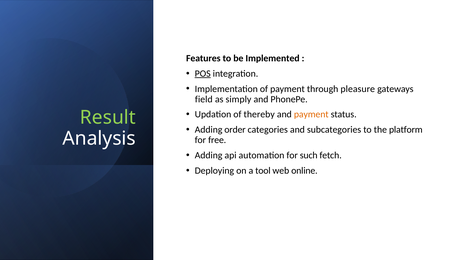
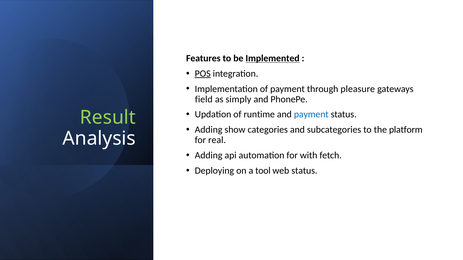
Implemented underline: none -> present (273, 58)
thereby: thereby -> runtime (259, 115)
payment colour: orange -> blue (311, 115)
order: order -> show (235, 130)
free: free -> real (217, 140)
such: such -> with (309, 156)
web online: online -> status (304, 171)
